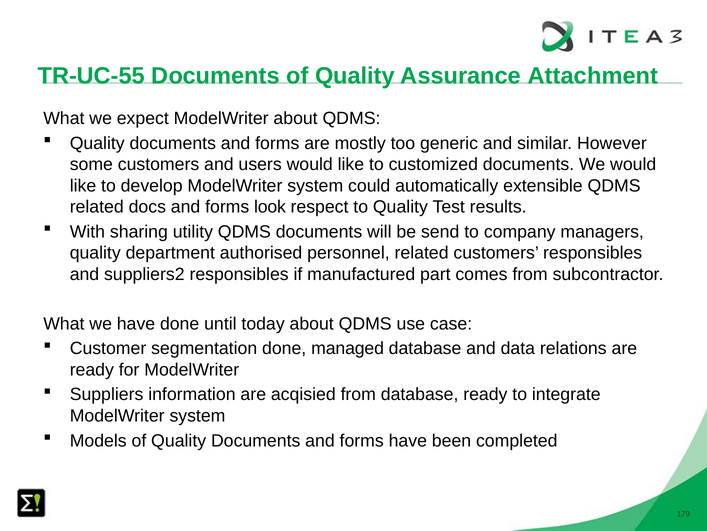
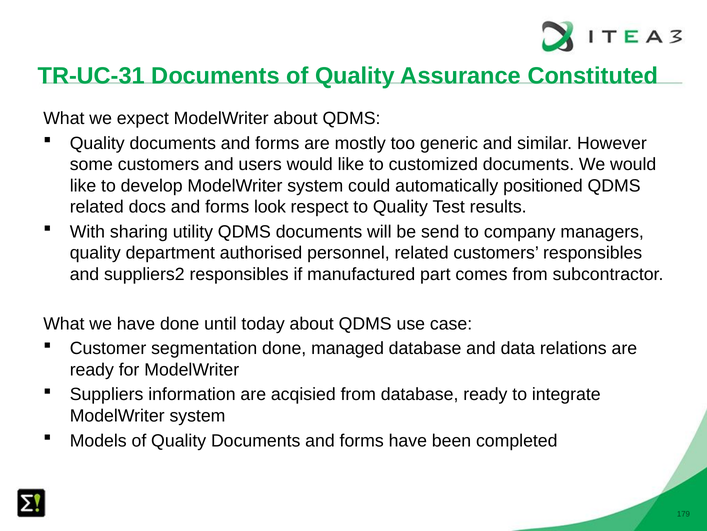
TR-UC-55: TR-UC-55 -> TR-UC-31 (91, 76)
Attachment: Attachment -> Constituted (593, 76)
extensible: extensible -> positioned (543, 186)
